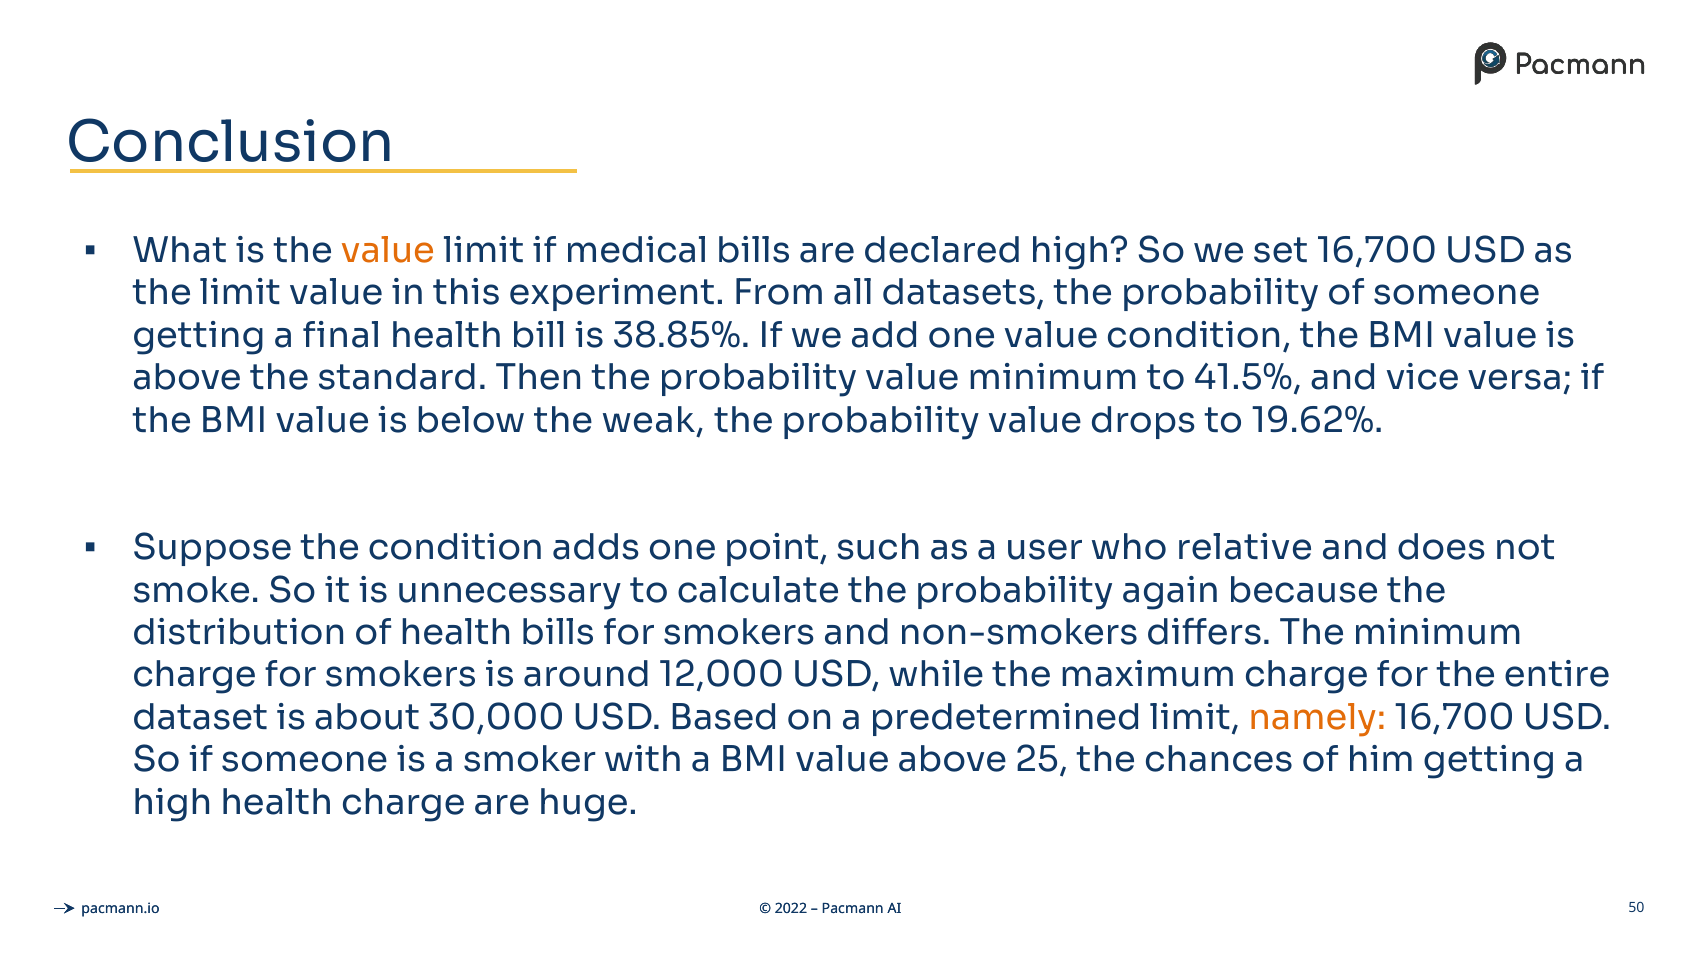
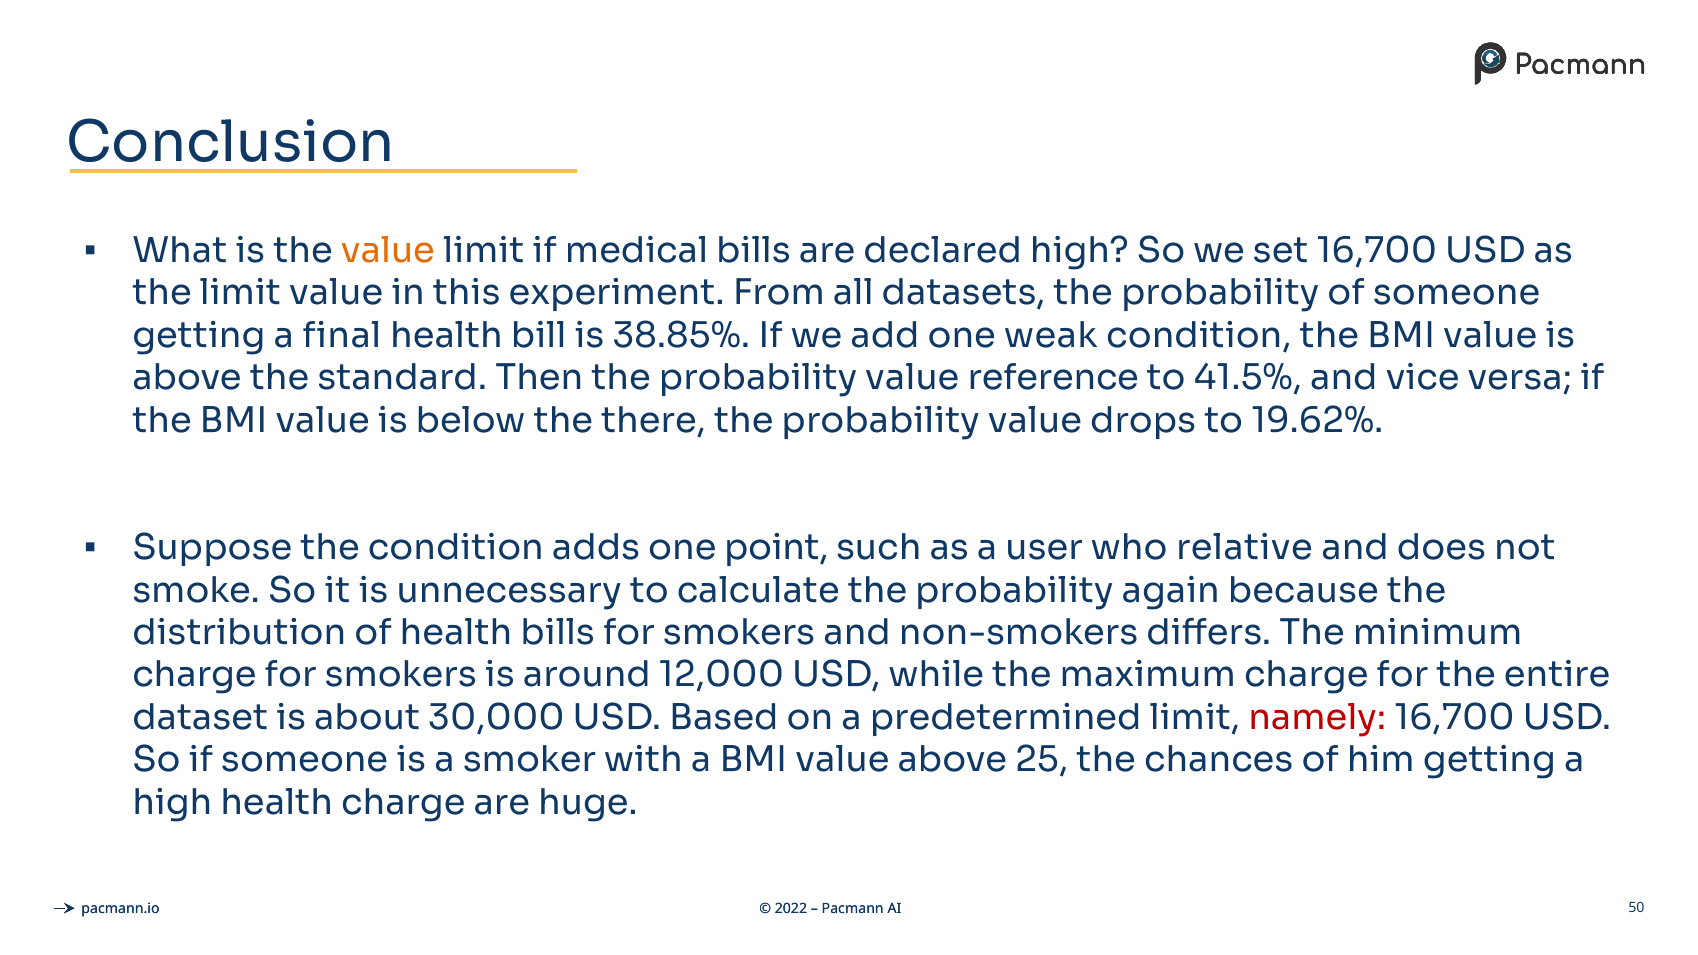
one value: value -> weak (1051, 336)
value minimum: minimum -> reference (1053, 378)
weak: weak -> there (654, 421)
namely colour: orange -> red (1317, 718)
